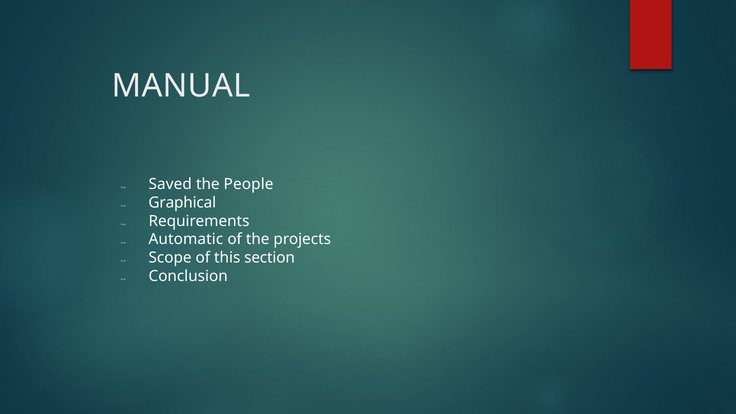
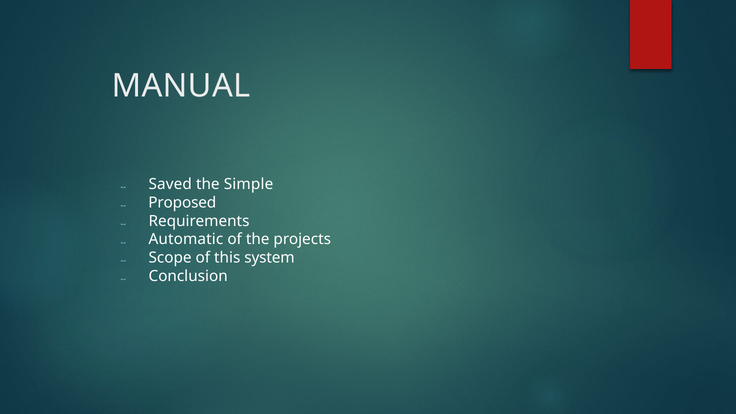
People: People -> Simple (249, 184)
Graphical: Graphical -> Proposed (182, 203)
section: section -> system (270, 258)
